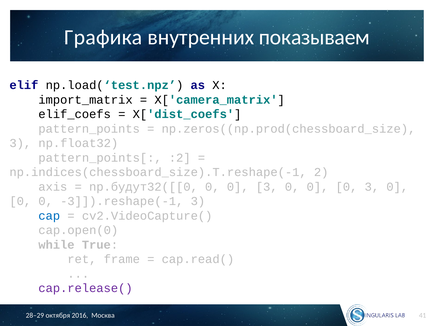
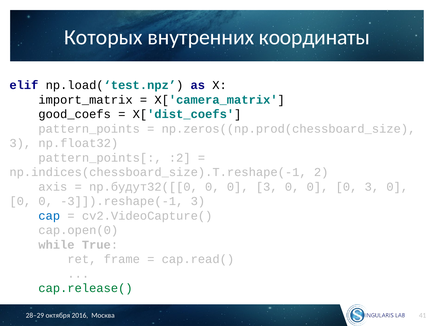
Графика: Графика -> Которых (103, 37)
показываем: показываем -> координаты (314, 37)
elif_coefs: elif_coefs -> good_coefs (75, 114)
cap.release( colour: purple -> green (85, 288)
